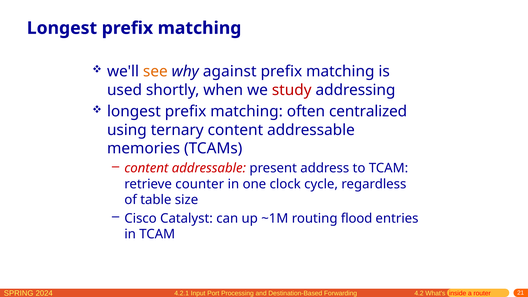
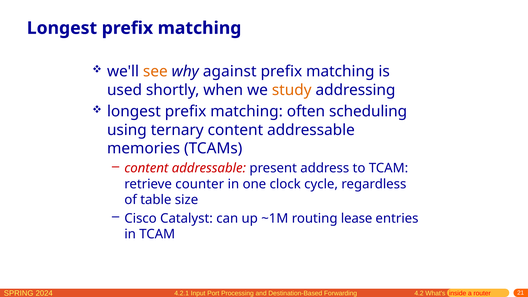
study colour: red -> orange (292, 90)
centralized: centralized -> scheduling (368, 112)
flood: flood -> lease (357, 218)
